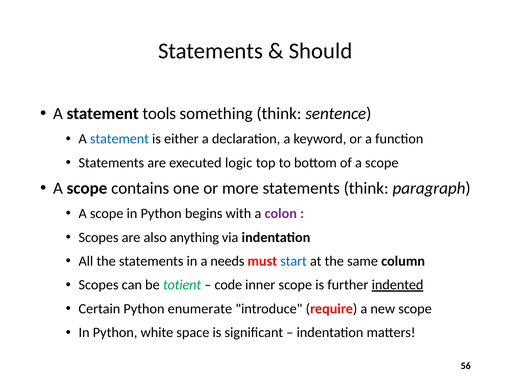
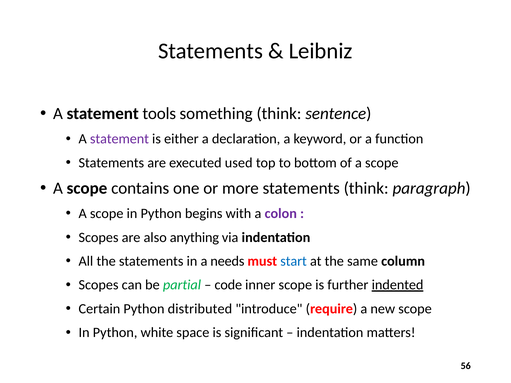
Should: Should -> Leibniz (321, 51)
statement colour: blue -> purple (119, 139)
logic: logic -> used (239, 163)
totient: totient -> partial (182, 285)
enumerate: enumerate -> distributed (200, 309)
